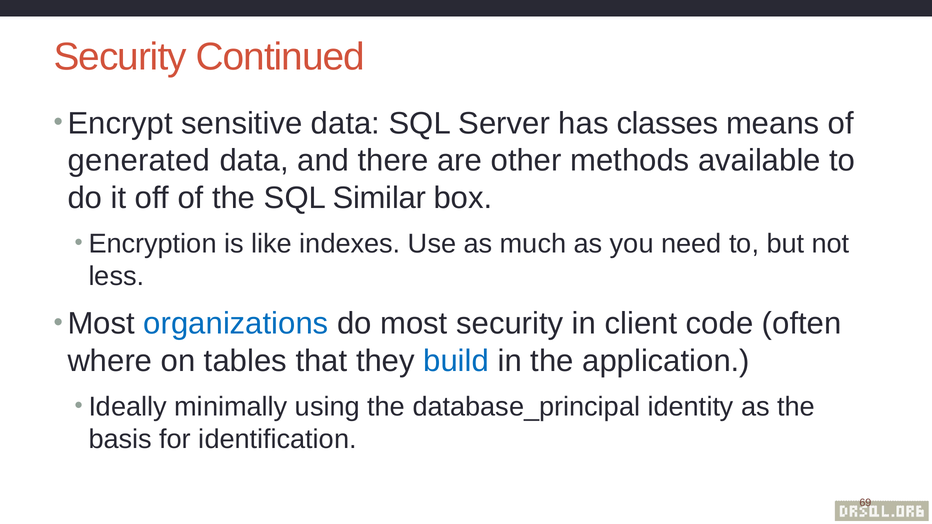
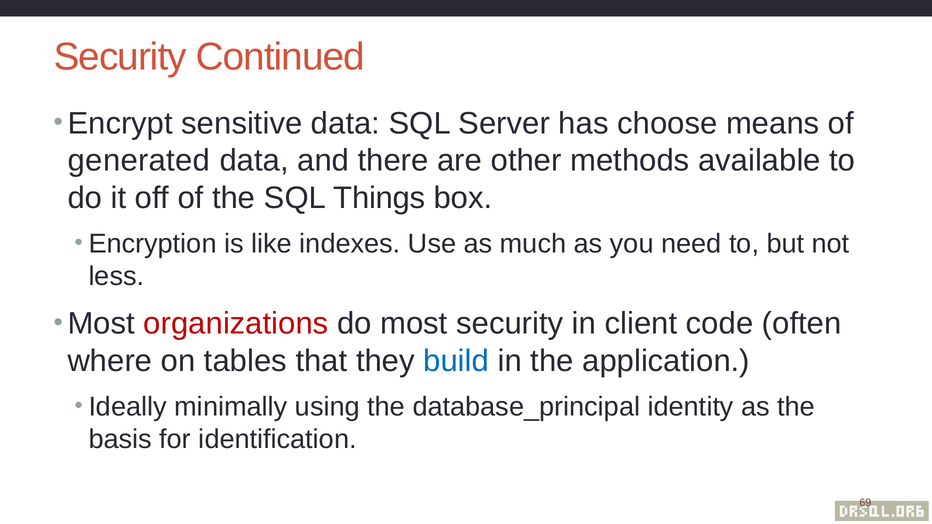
classes: classes -> choose (667, 123)
Similar: Similar -> Things (379, 198)
organizations colour: blue -> red (236, 324)
